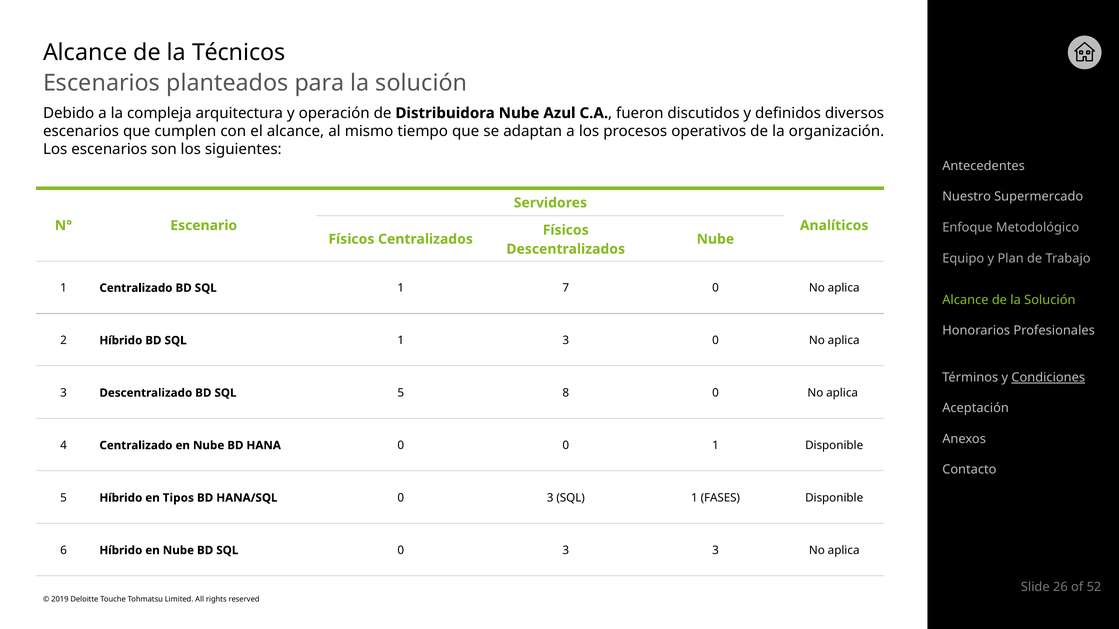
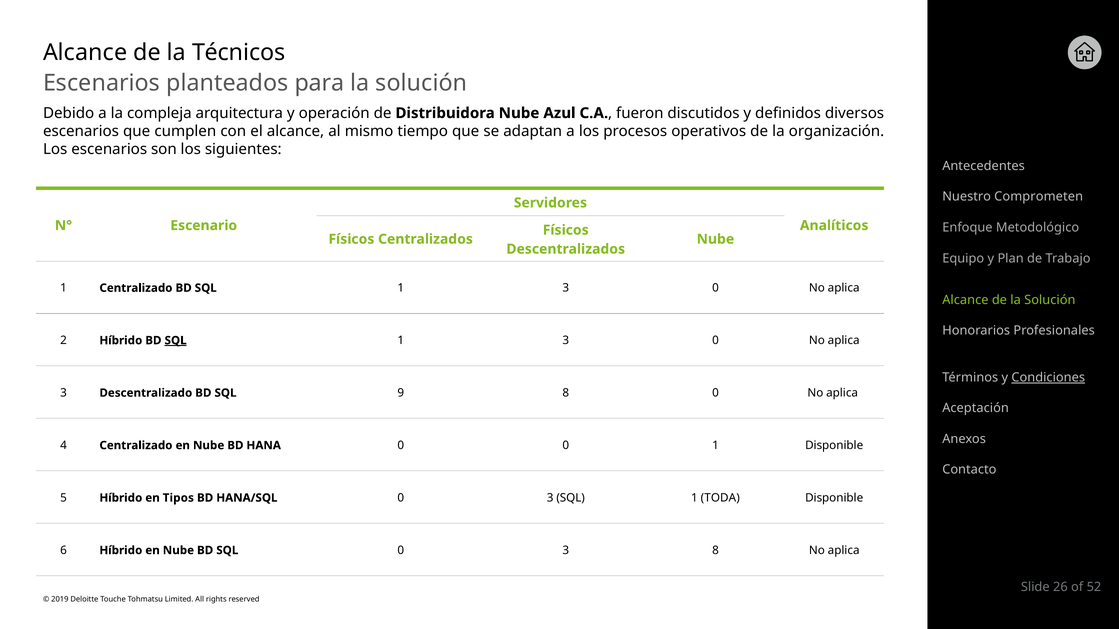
Supermercado: Supermercado -> Comprometen (1039, 197)
7: 7 -> 3 (566, 288)
SQL underline: none -> present (176, 341)
SQL 5: 5 -> 9 (401, 393)
FASES: FASES -> TODA (720, 498)
3 3: 3 -> 8 (716, 551)
